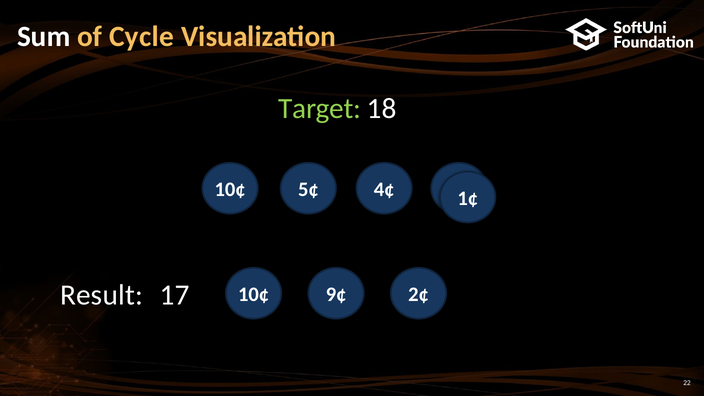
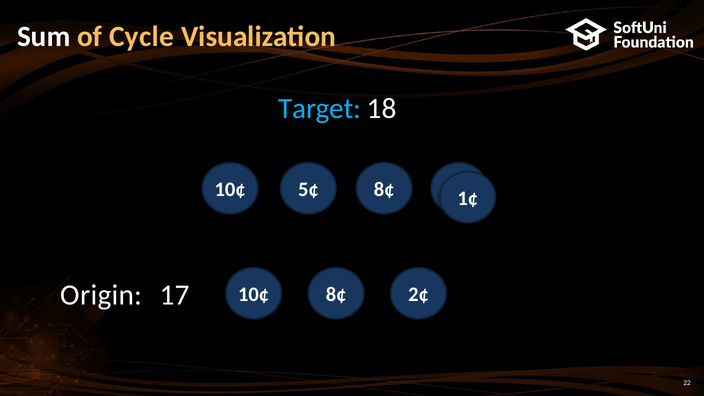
Target colour: light green -> light blue (320, 109)
4¢: 4¢ -> 8¢ (384, 190)
Result: Result -> Origin (101, 295)
9¢: 9¢ -> 8¢ (336, 295)
